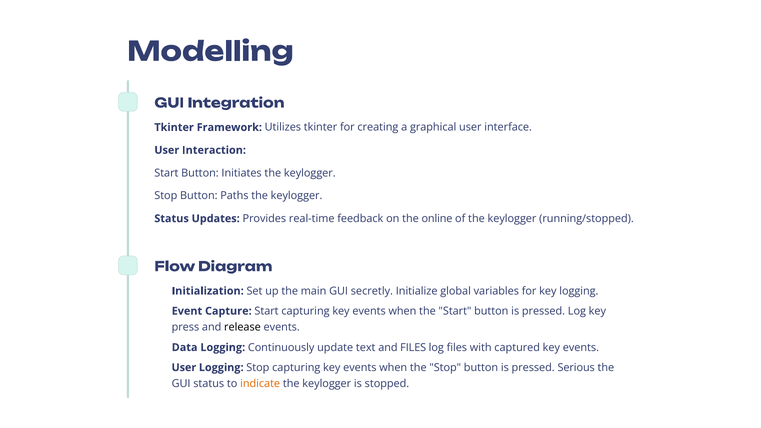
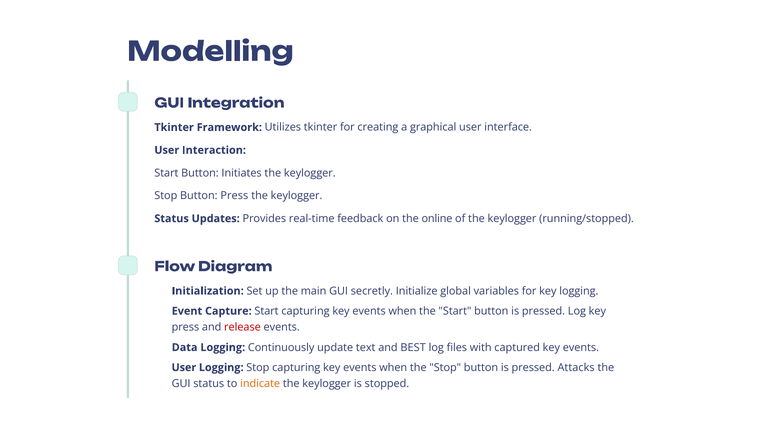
Button Paths: Paths -> Press (234, 196)
release colour: black -> red (242, 327)
and FILES: FILES -> BEST (413, 347)
Serious: Serious -> Attacks (576, 368)
